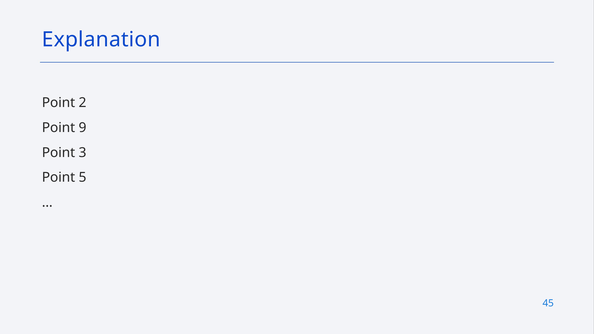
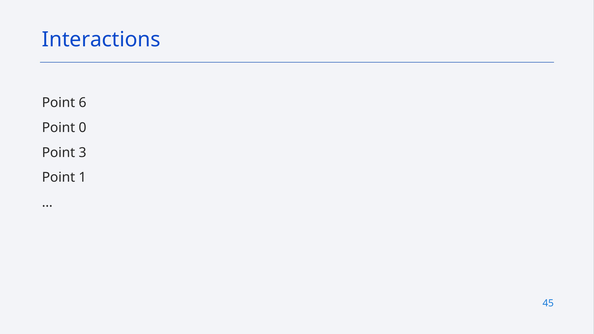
Explanation: Explanation -> Interactions (101, 40)
2: 2 -> 6 (83, 103)
9: 9 -> 0 (83, 128)
5: 5 -> 1 (83, 178)
